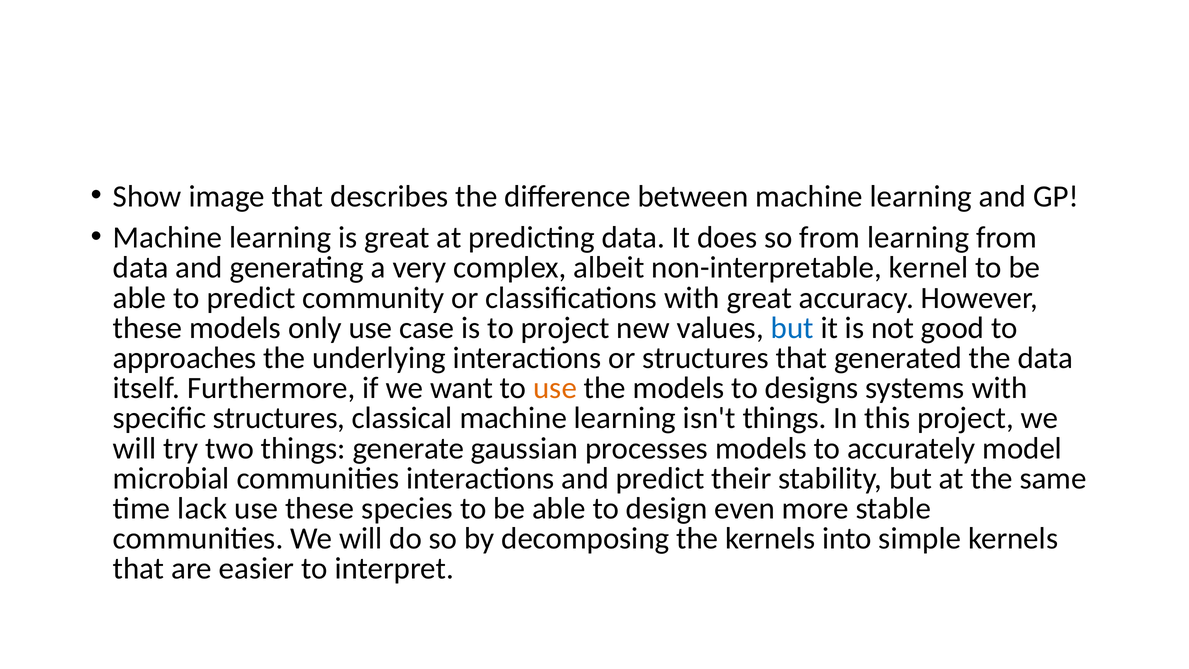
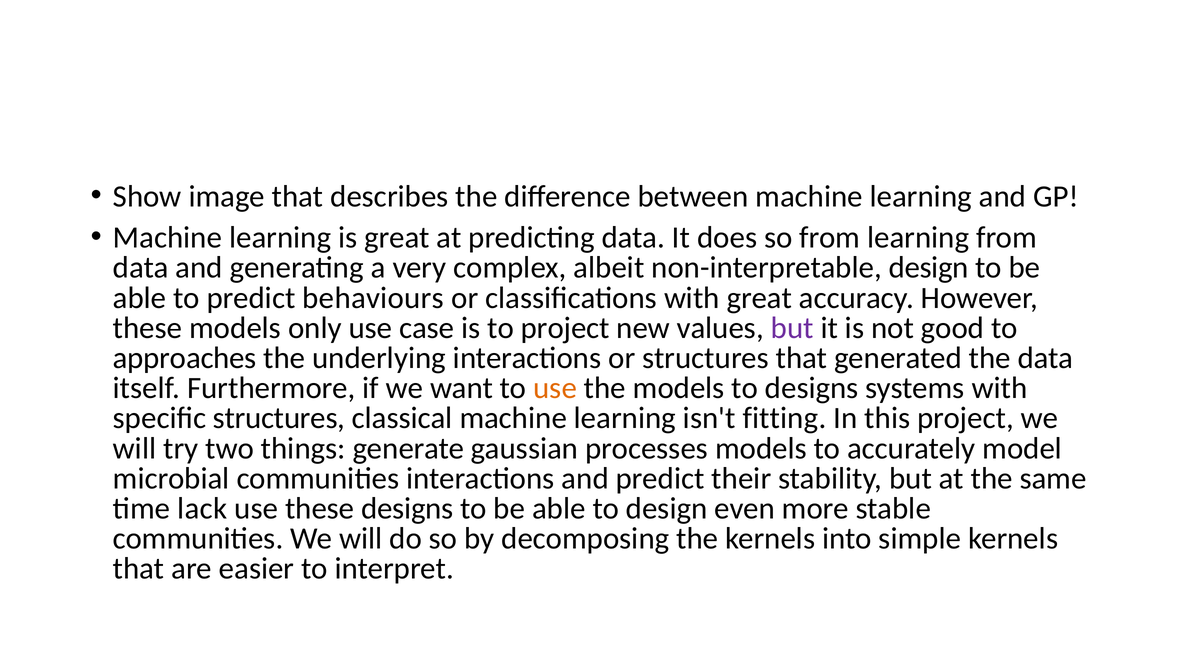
non-interpretable kernel: kernel -> design (929, 268)
community: community -> behaviours (373, 298)
but colour: blue -> purple (792, 328)
isn't things: things -> fitting (784, 418)
these species: species -> designs (407, 508)
